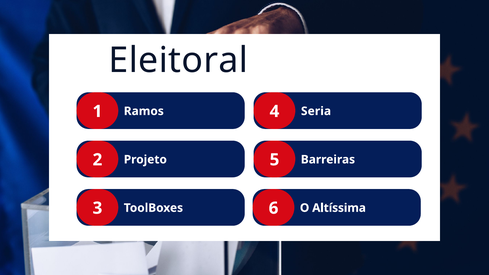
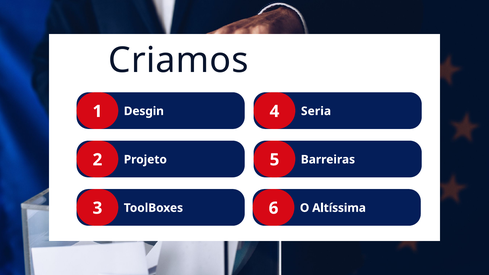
Eleitoral: Eleitoral -> Criamos (178, 60)
Ramos: Ramos -> Desgin (144, 111)
